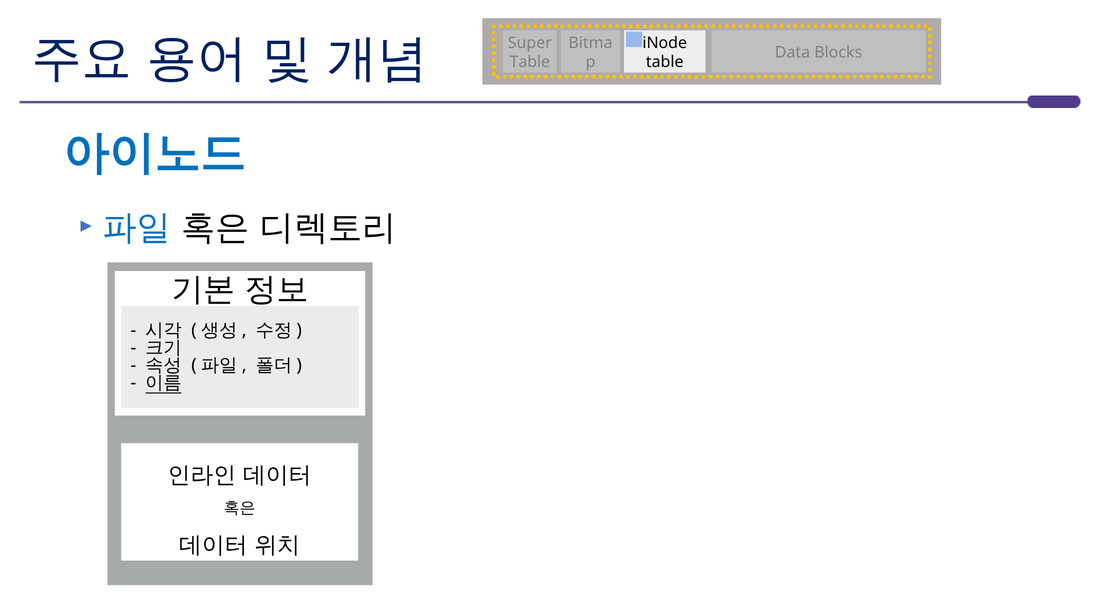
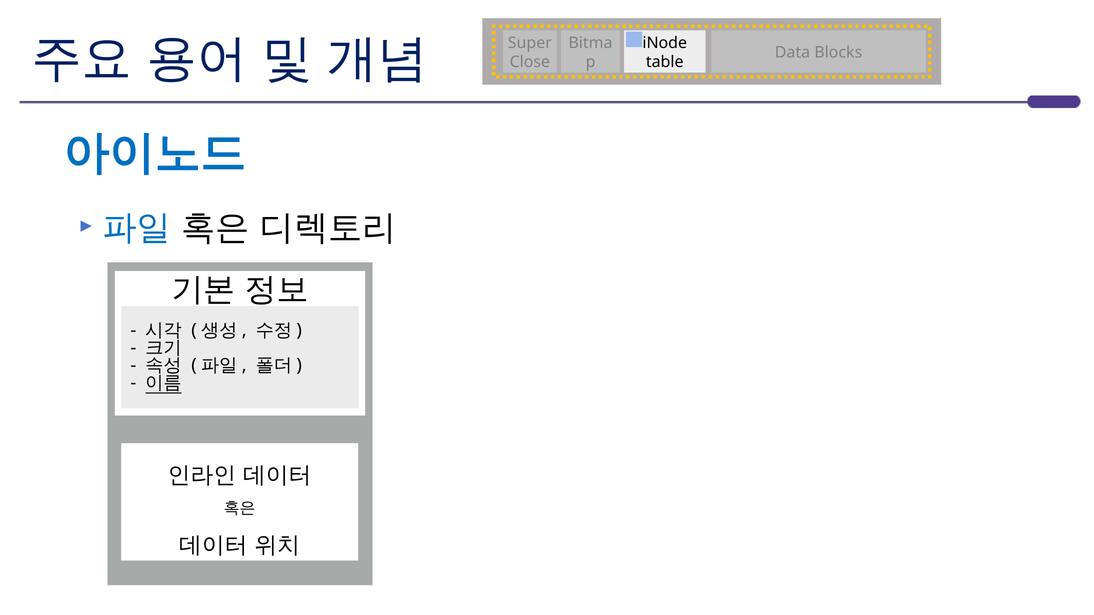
Table: Table -> Close (530, 62)
